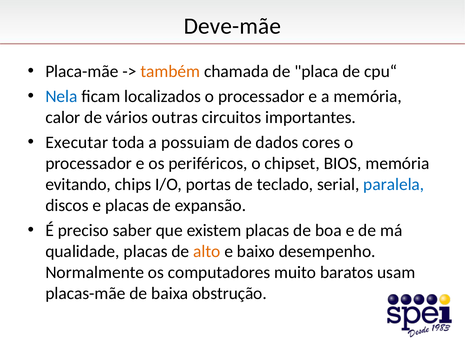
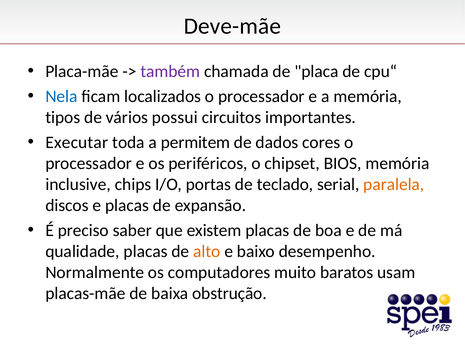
também colour: orange -> purple (170, 71)
calor: calor -> tipos (63, 117)
outras: outras -> possui (175, 117)
possuiam: possuiam -> permitem (196, 142)
evitando: evitando -> inclusive (78, 184)
paralela colour: blue -> orange (394, 184)
